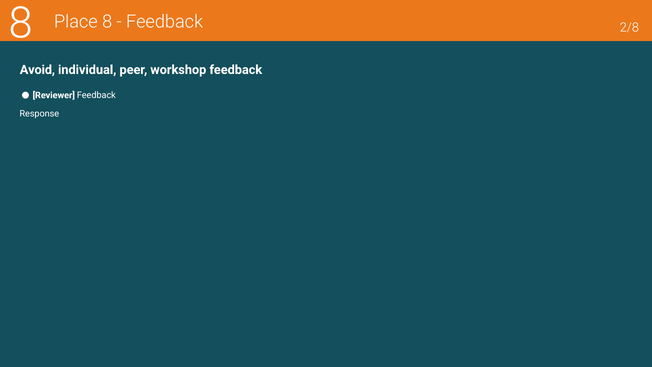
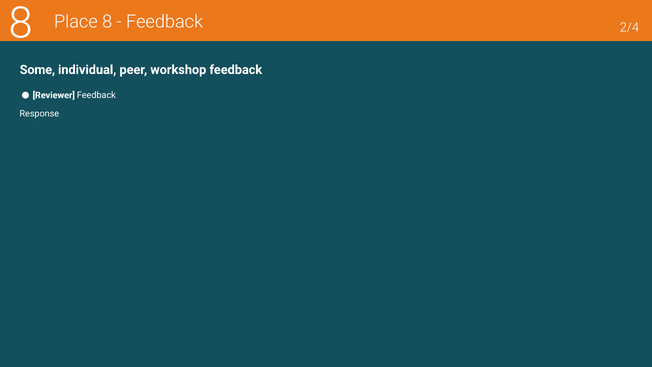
2/8: 2/8 -> 2/4 (629, 28)
Avoid: Avoid -> Some (37, 70)
